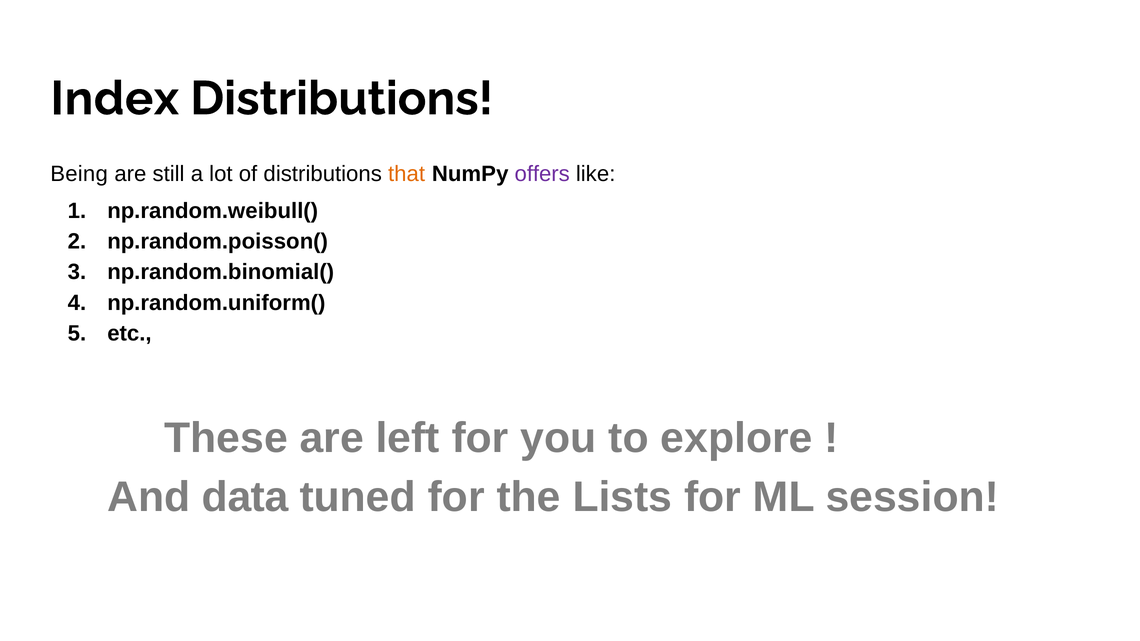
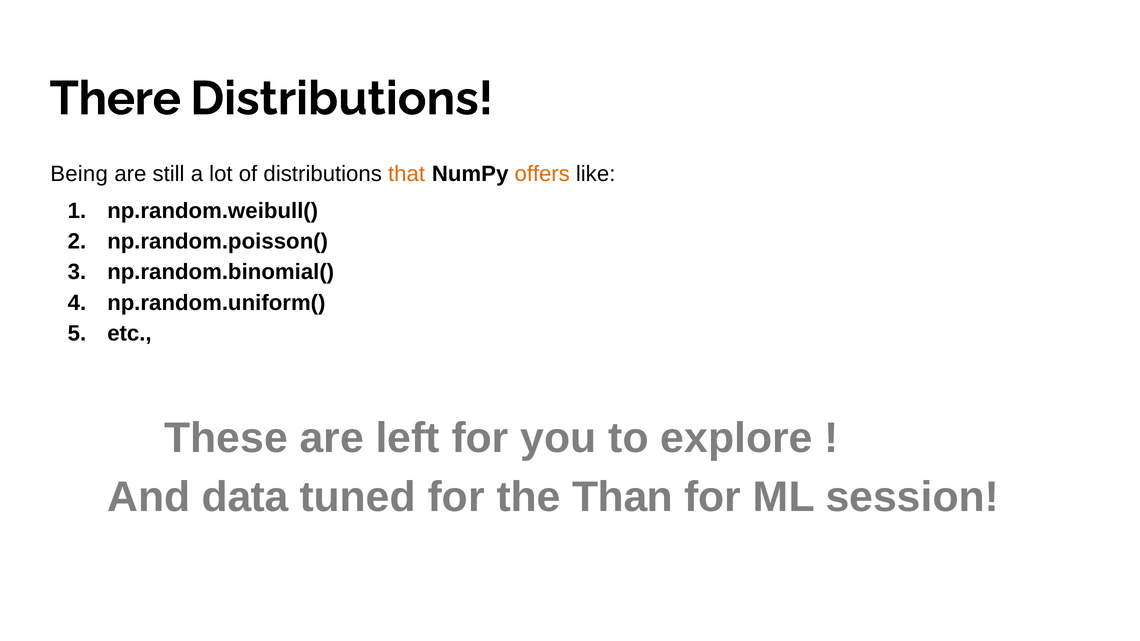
Index: Index -> There (115, 99)
offers colour: purple -> orange (542, 174)
Lists: Lists -> Than (623, 497)
